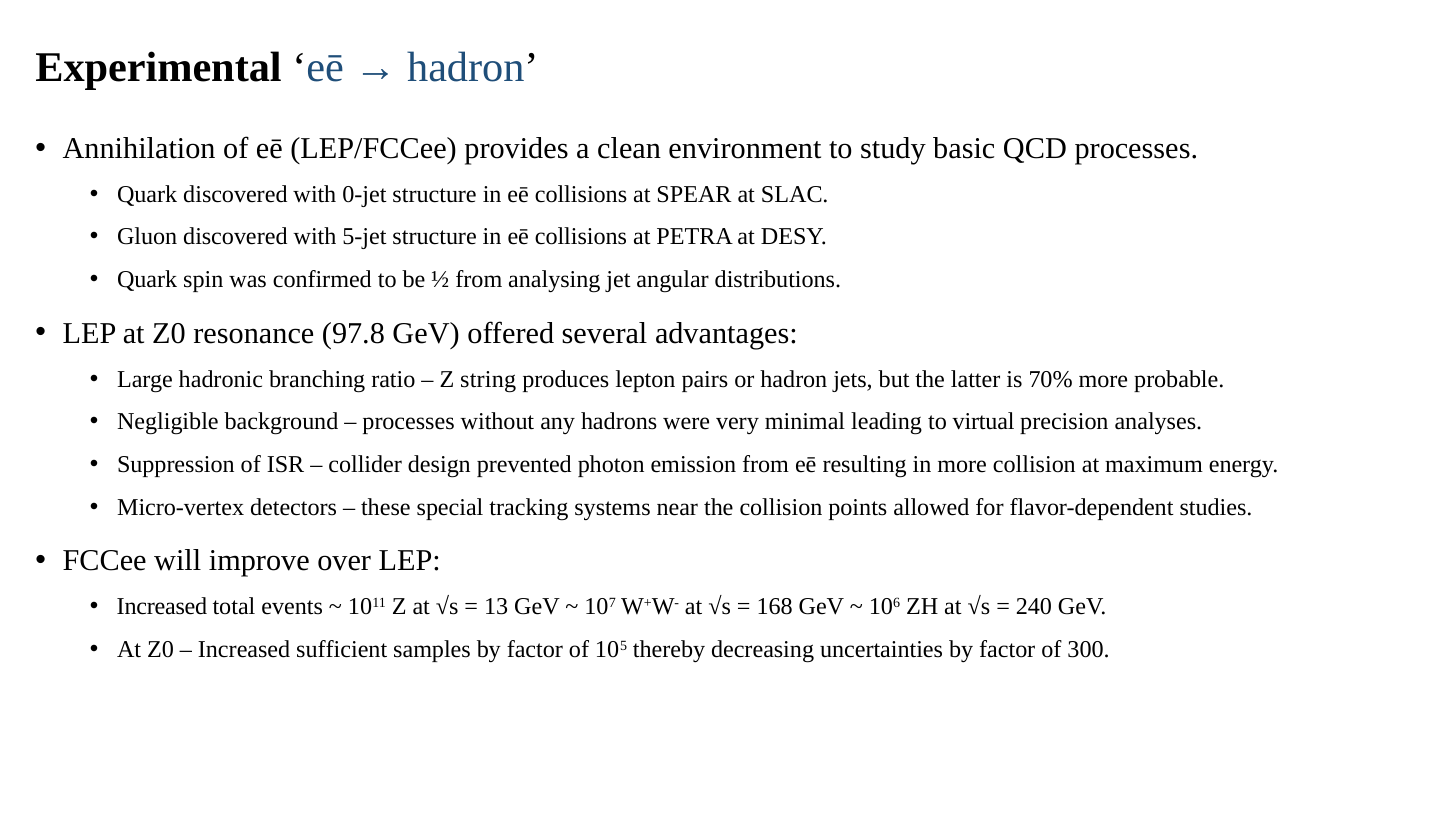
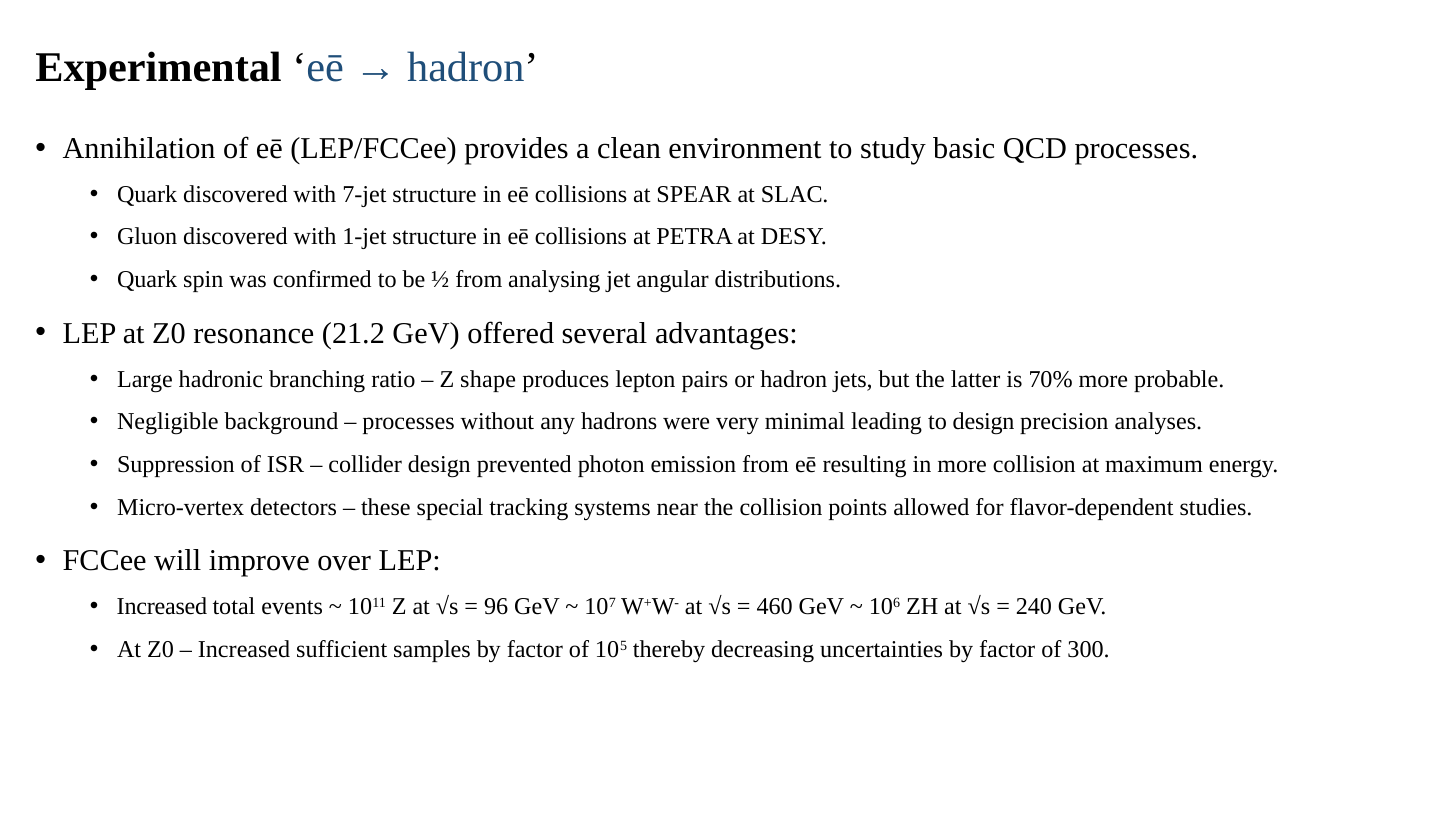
0-jet: 0-jet -> 7-jet (364, 194)
5-jet: 5-jet -> 1-jet (364, 237)
97.8: 97.8 -> 21.2 (353, 333)
string: string -> shape (488, 379)
to virtual: virtual -> design (984, 422)
13: 13 -> 96 (496, 607)
168: 168 -> 460 (775, 607)
